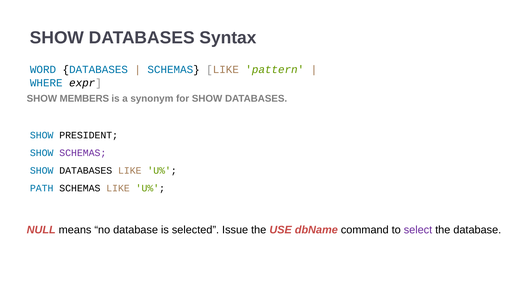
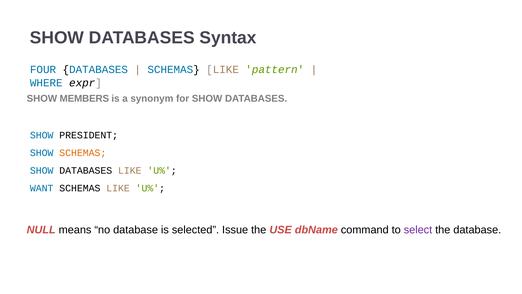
WORD: WORD -> FOUR (43, 70)
SCHEMAS colour: purple -> orange (83, 153)
PATH: PATH -> WANT (42, 188)
